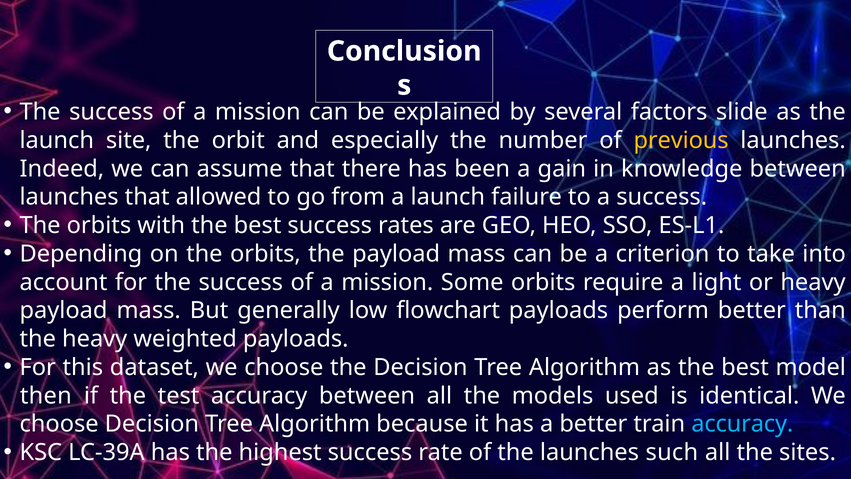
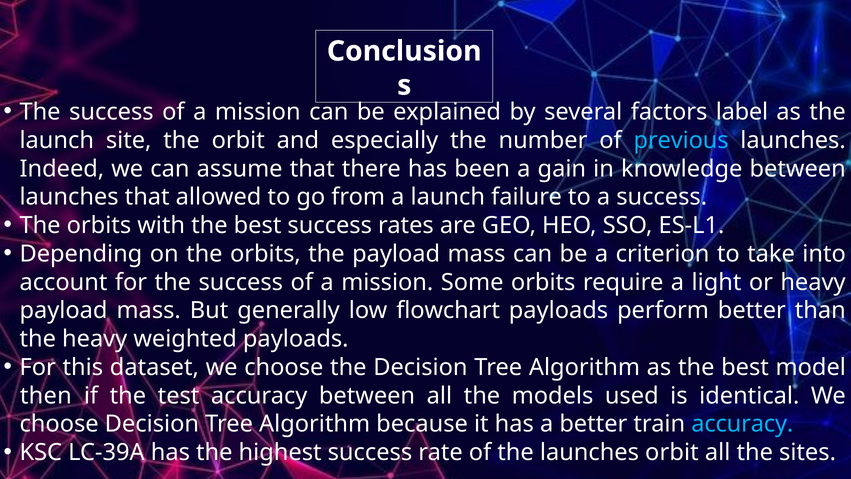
slide: slide -> label (742, 112)
previous colour: yellow -> light blue (681, 140)
launches such: such -> orbit (672, 452)
